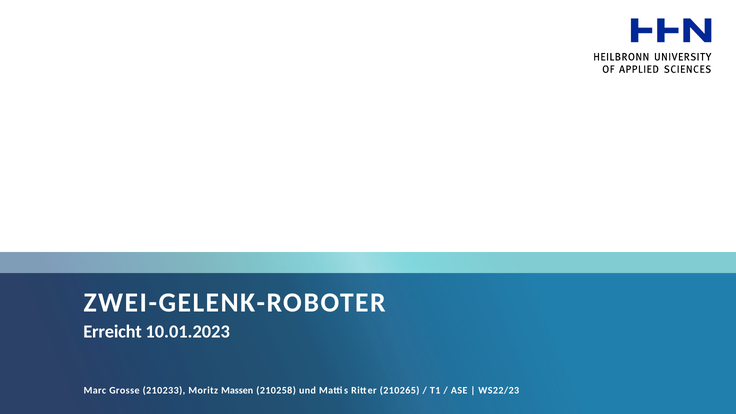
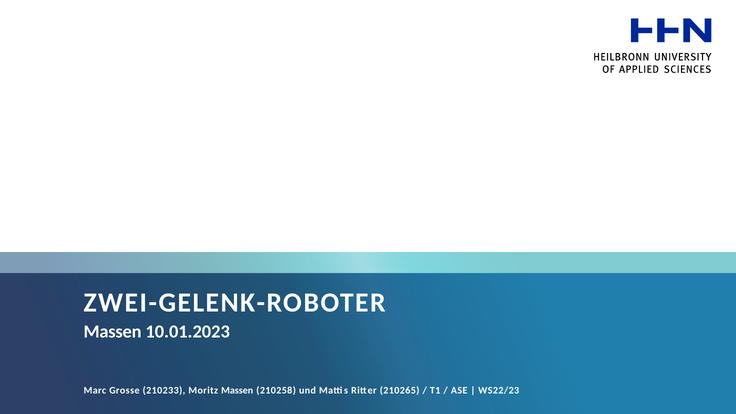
Erreicht: Erreicht -> Massen (113, 332)
